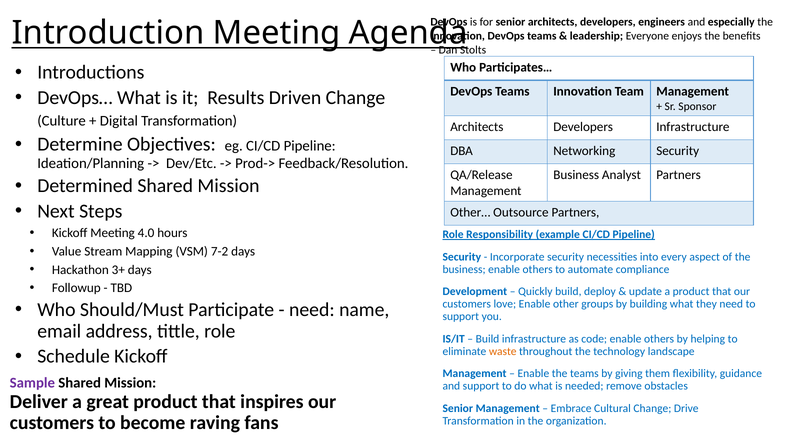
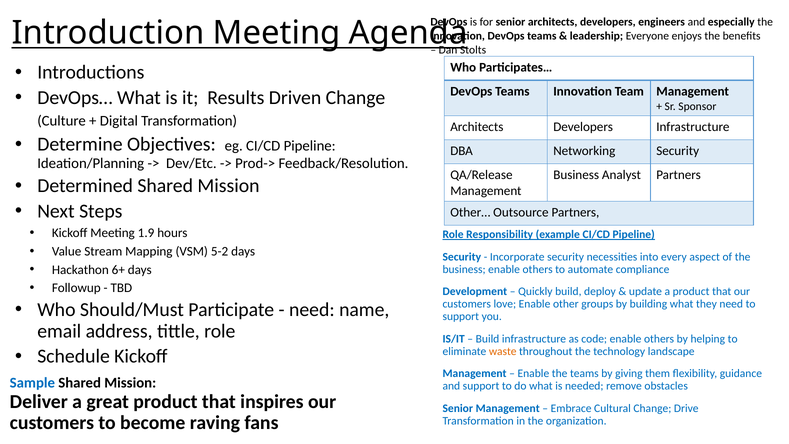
4.0: 4.0 -> 1.9 (146, 233)
7-2: 7-2 -> 5-2 (220, 251)
3+: 3+ -> 6+ (118, 270)
Sample colour: purple -> blue (32, 383)
